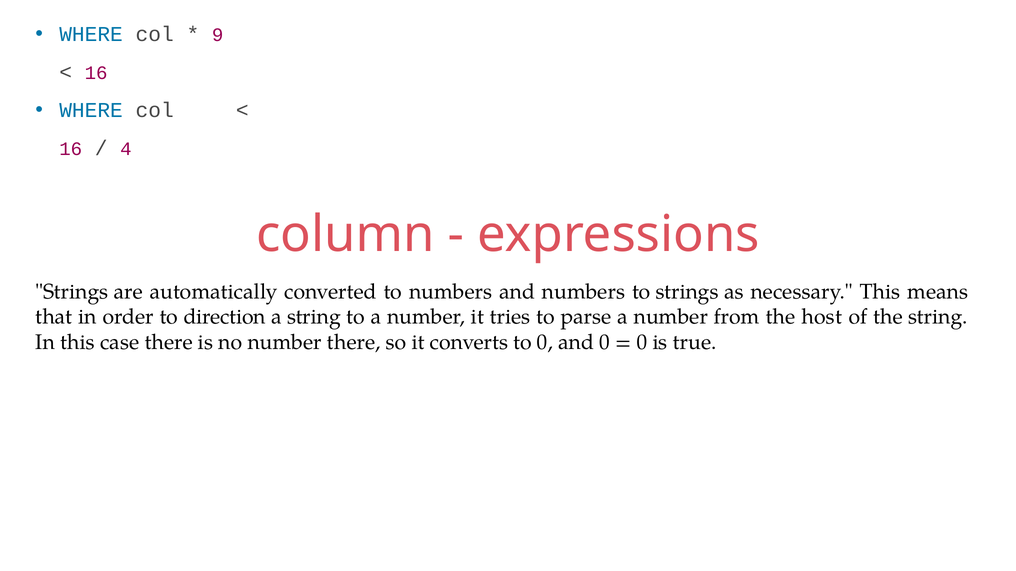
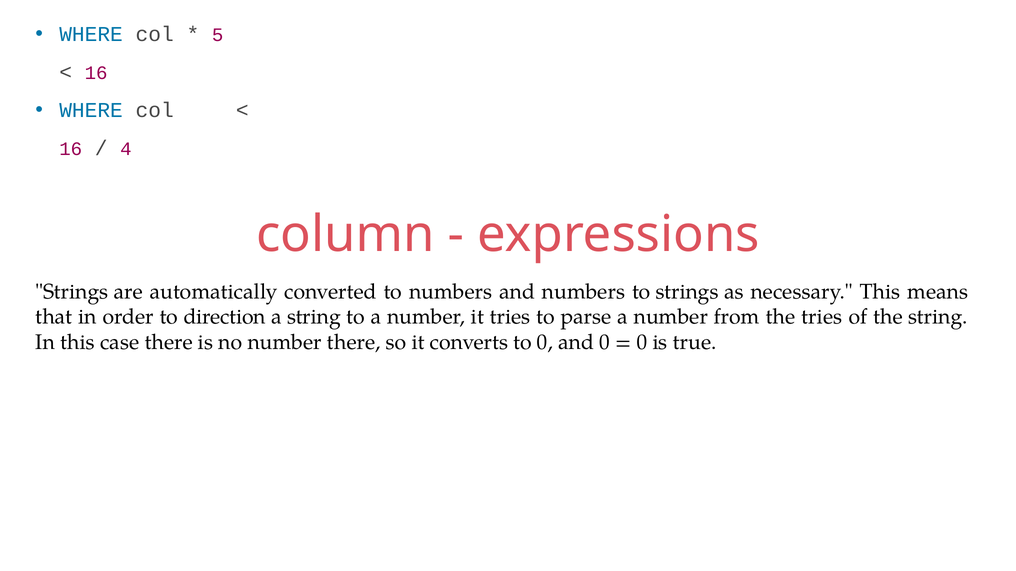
9: 9 -> 5 (218, 35)
the host: host -> tries (822, 317)
